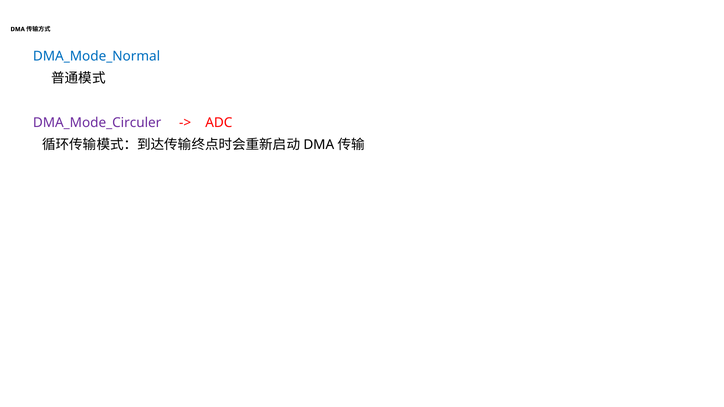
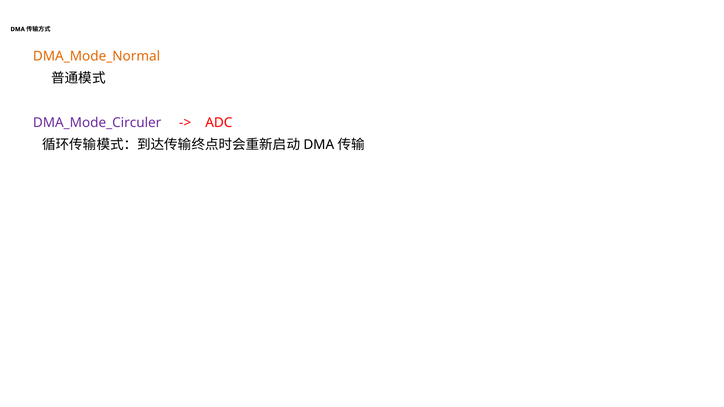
DMA_Mode_Normal colour: blue -> orange (97, 56)
